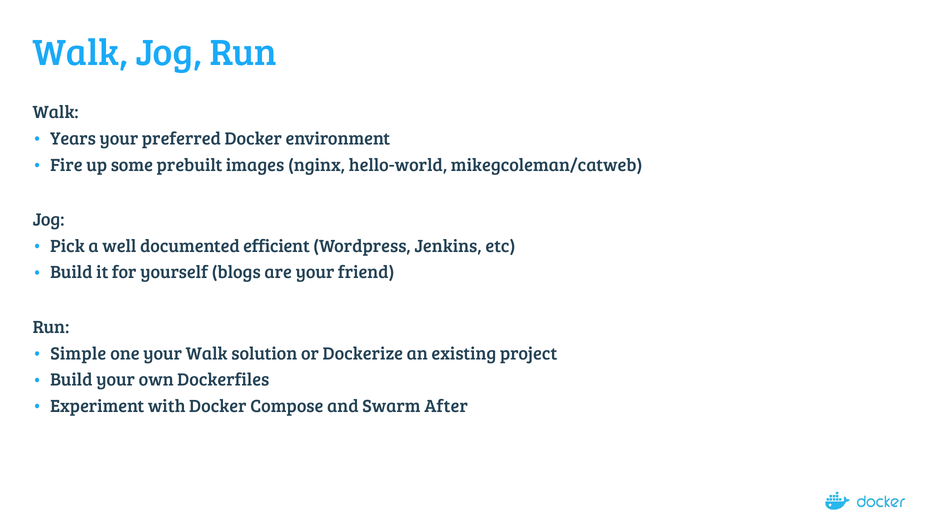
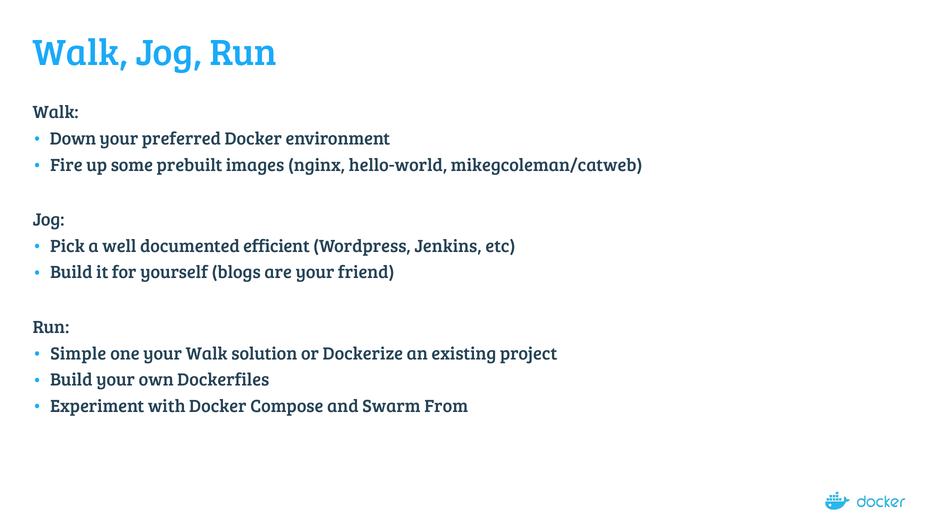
Years: Years -> Down (73, 139)
After: After -> From (446, 406)
